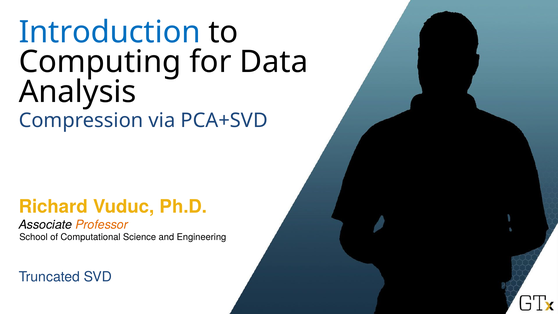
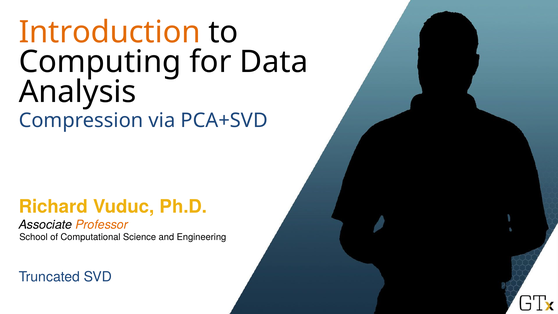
Introduction colour: blue -> orange (110, 32)
